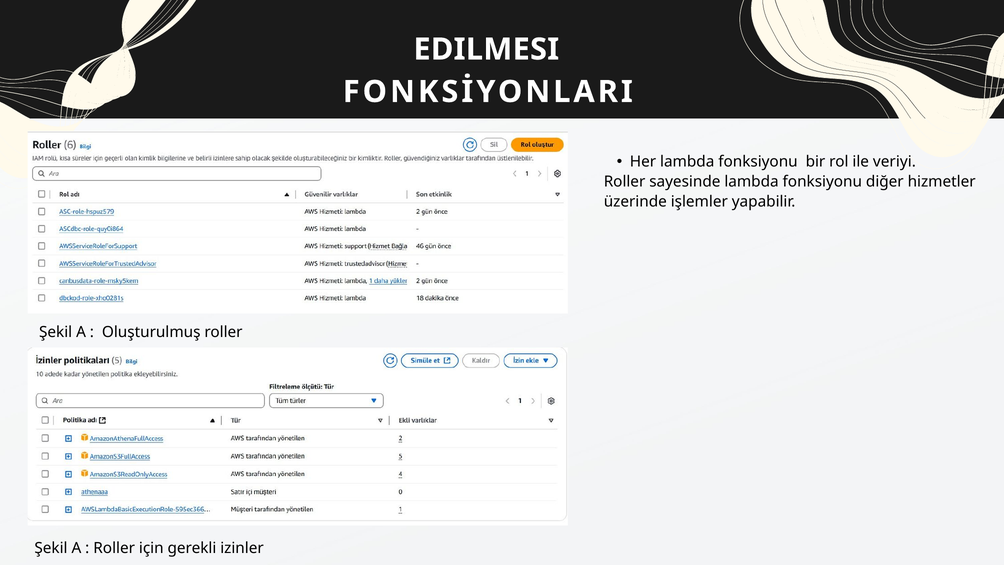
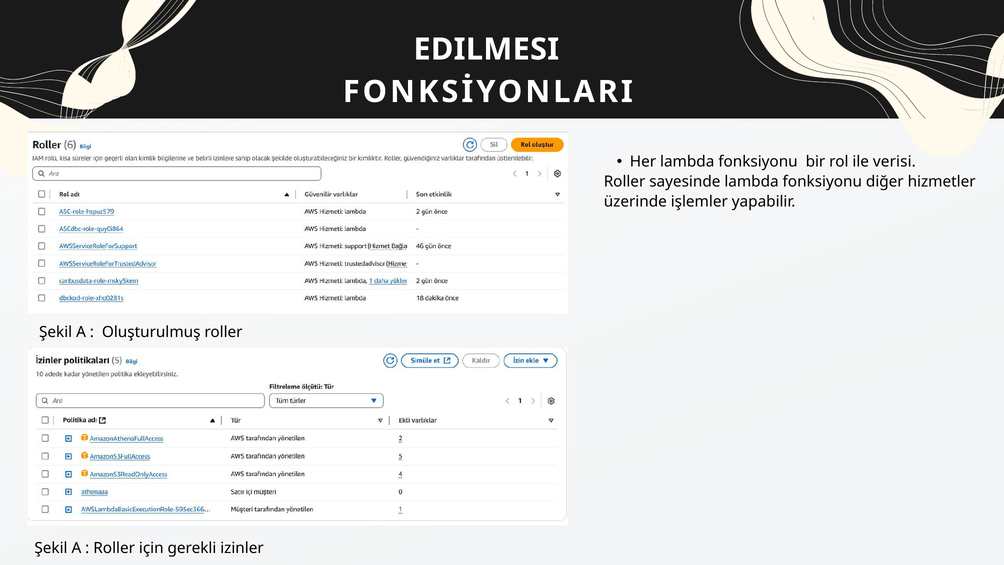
veriyi: veriyi -> verisi (894, 162)
